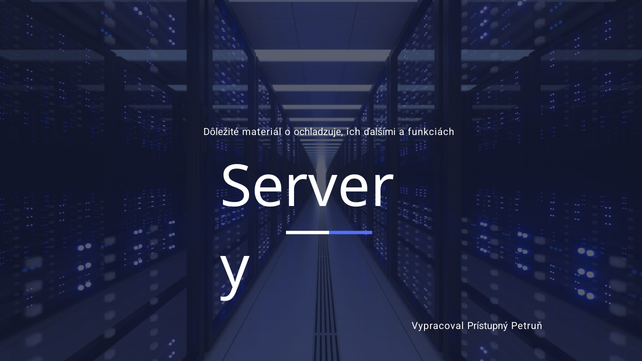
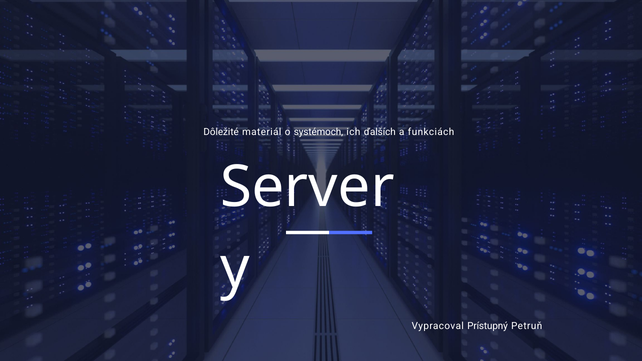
ochladzuje: ochladzuje -> systémoch (318, 132)
ďalšími: ďalšími -> ďalších (380, 132)
